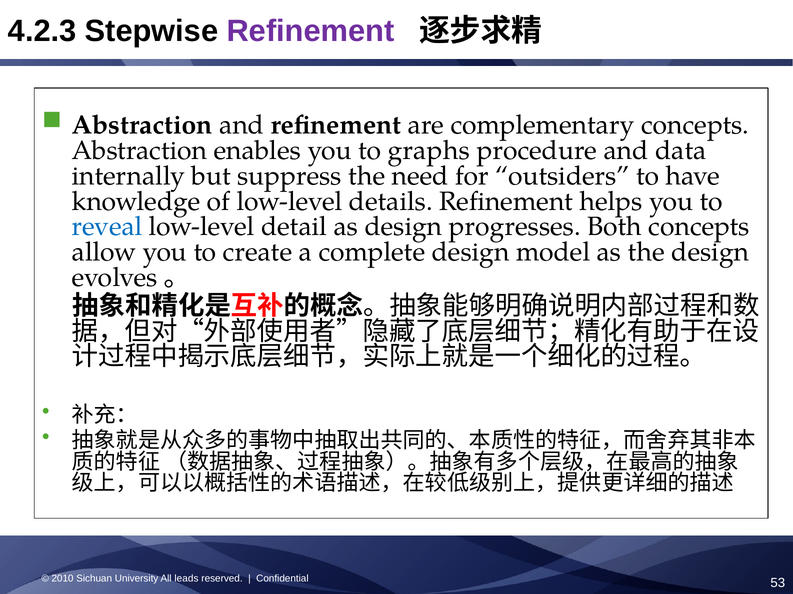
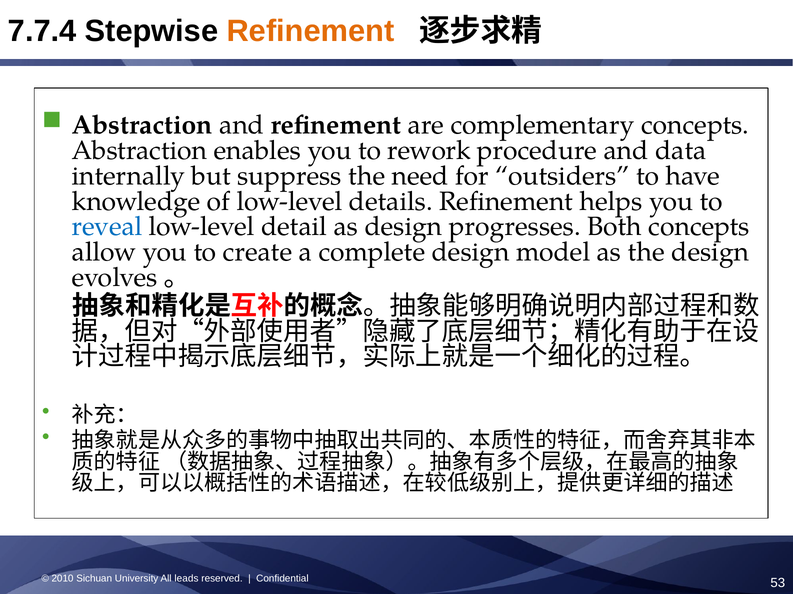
4.2.3: 4.2.3 -> 7.7.4 (42, 31)
Refinement colour: purple -> orange (311, 31)
graphs: graphs -> rework (429, 151)
